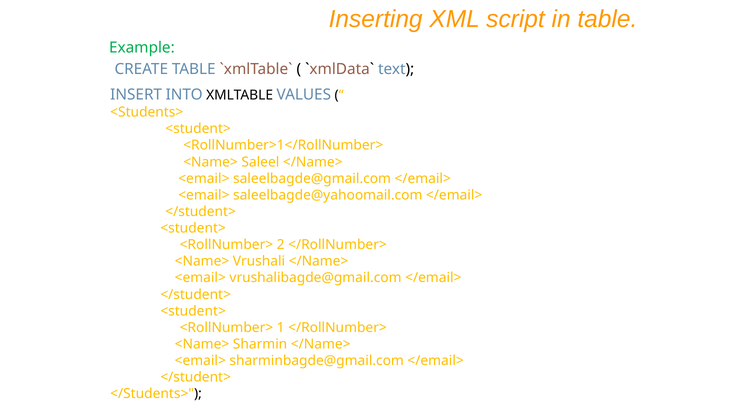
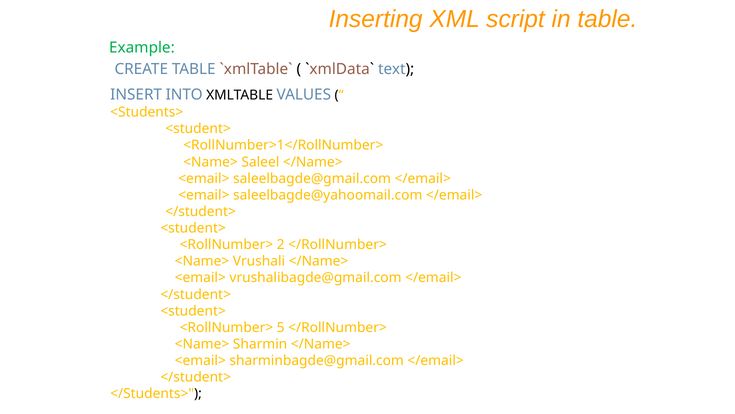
1: 1 -> 5 (281, 327)
